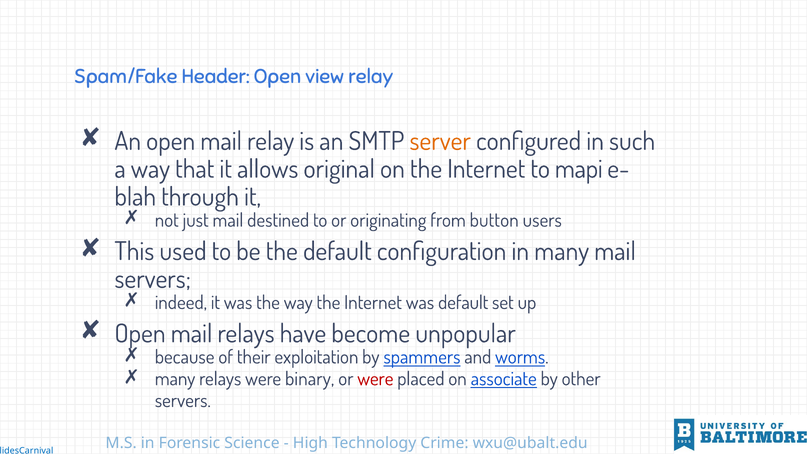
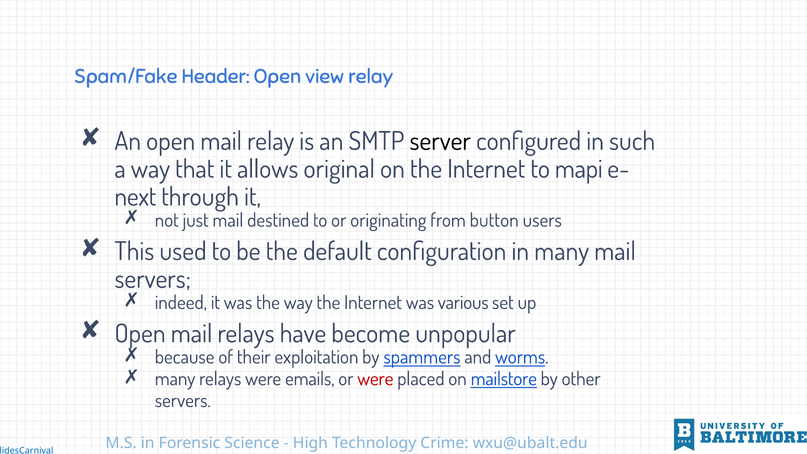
server colour: orange -> black (440, 141)
blah: blah -> next (135, 197)
was default: default -> various (463, 303)
binary: binary -> emails (310, 379)
associate: associate -> mailstore (504, 379)
